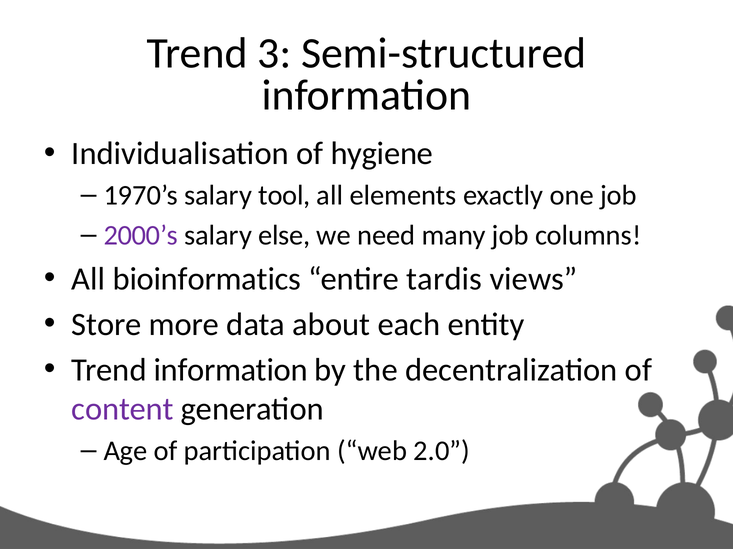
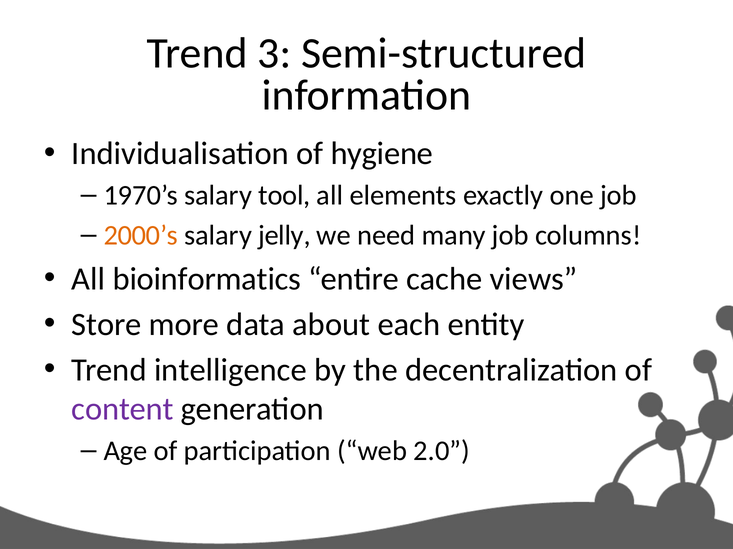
2000’s colour: purple -> orange (141, 236)
else: else -> jelly (284, 236)
tardis: tardis -> cache (444, 279)
Trend information: information -> intelligence (230, 370)
